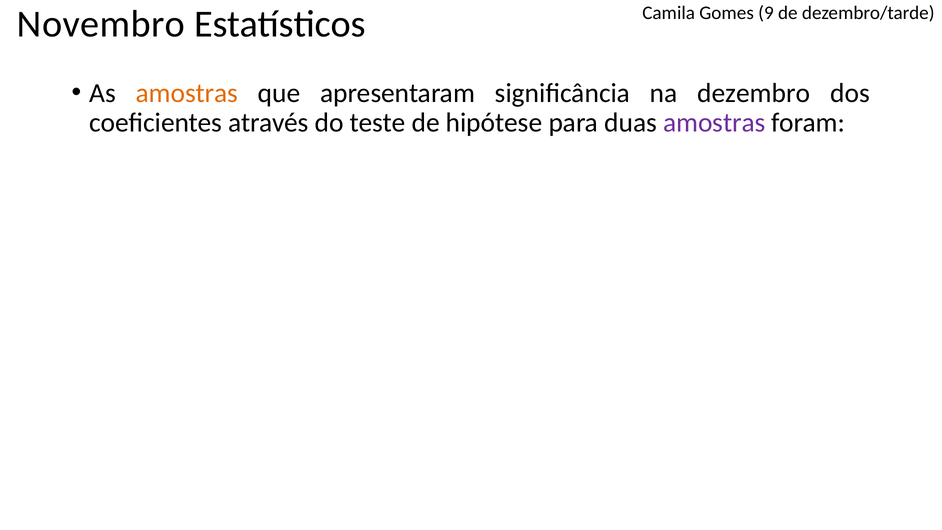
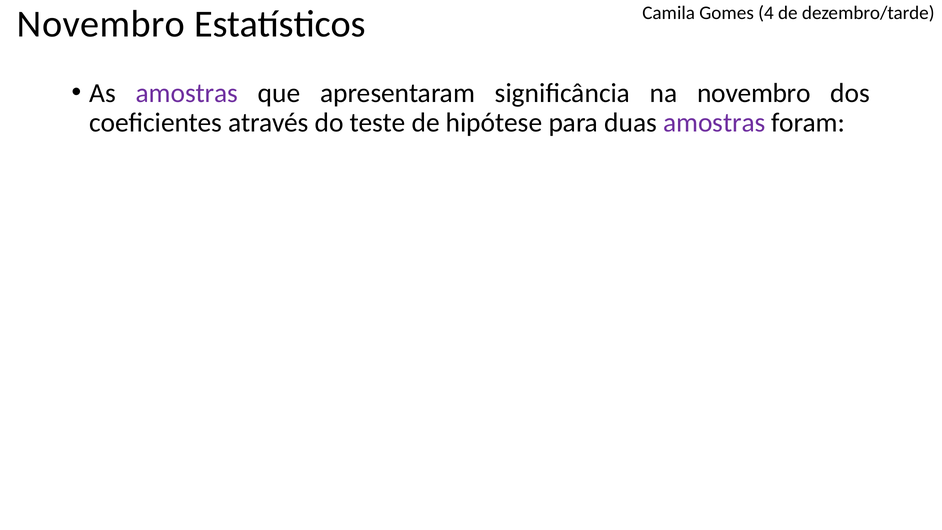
9: 9 -> 4 (766, 13)
amostras colour: orange -> purple (187, 93)
na dezembro: dezembro -> novembro (754, 93)
